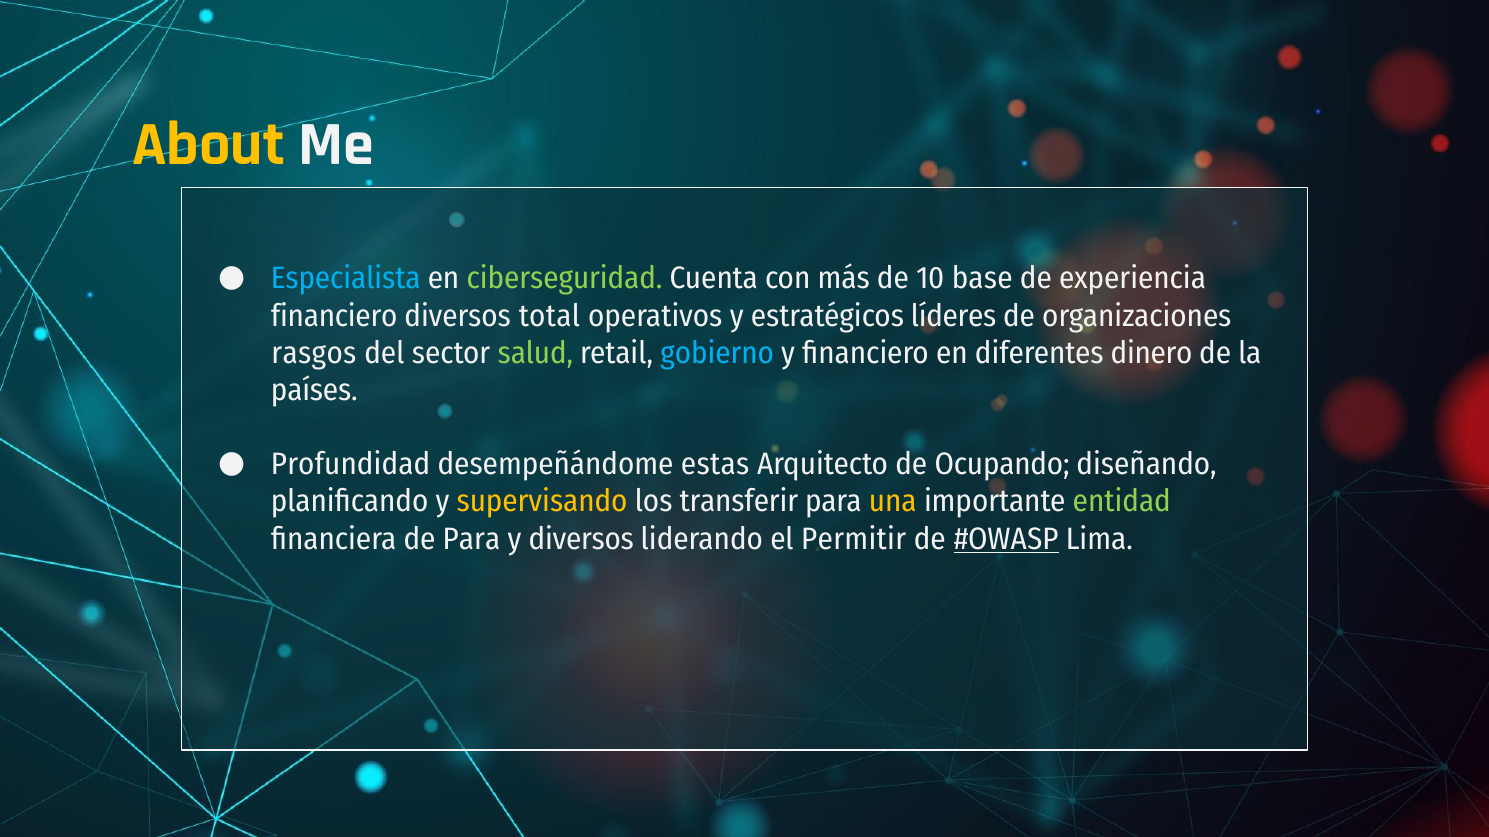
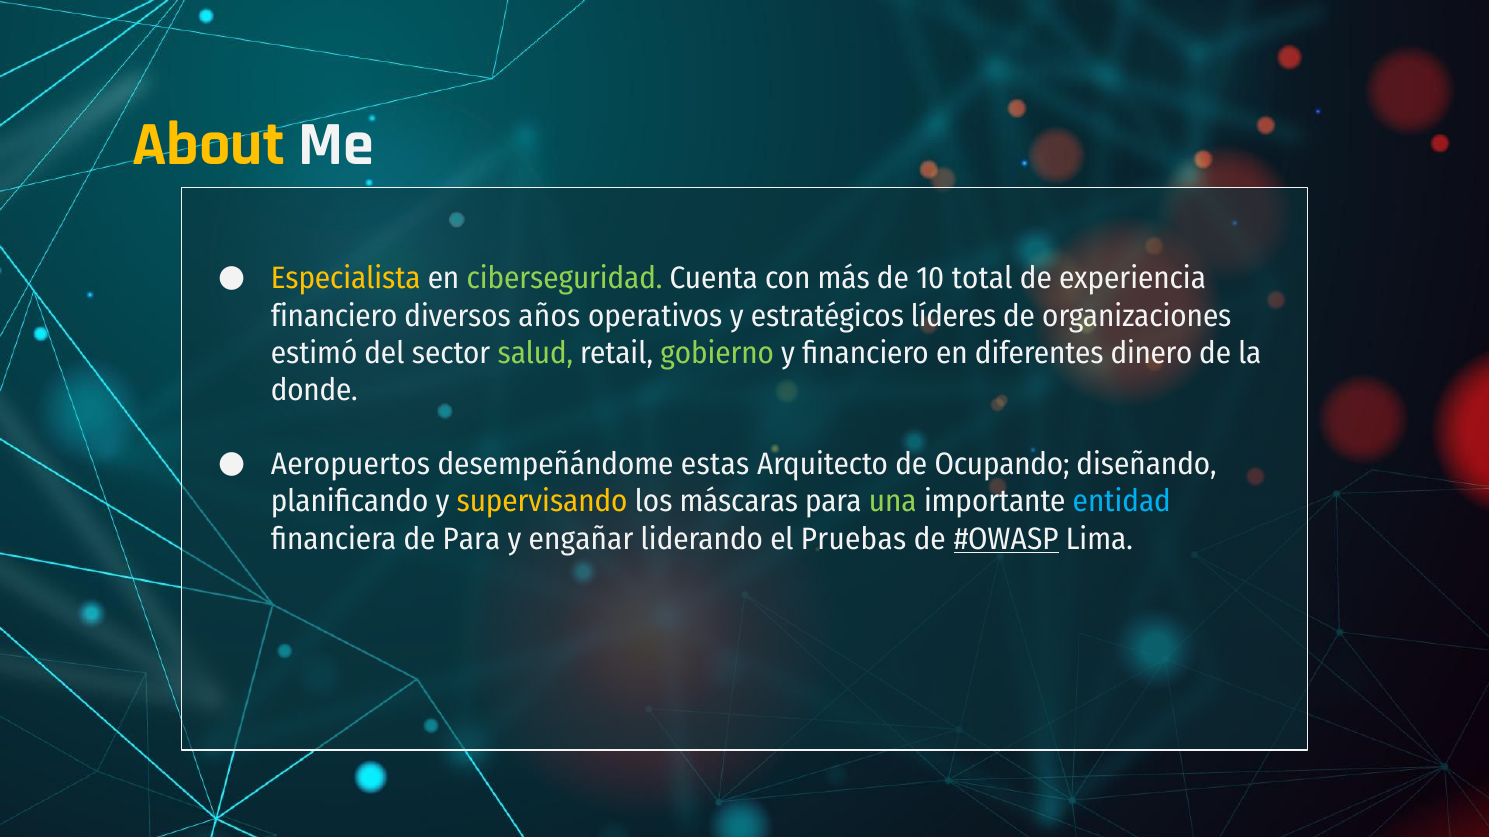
Especialista colour: light blue -> yellow (346, 279)
base: base -> total (982, 279)
total: total -> años (549, 316)
rasgos: rasgos -> estimó (314, 353)
gobierno colour: light blue -> light green (717, 353)
países: países -> donde (314, 390)
Profundidad: Profundidad -> Aeropuertos (351, 465)
transferir: transferir -> máscaras (739, 502)
una colour: yellow -> light green (893, 502)
entidad colour: light green -> light blue (1122, 502)
y diversos: diversos -> engañar (581, 539)
Permitir: Permitir -> Pruebas (854, 539)
